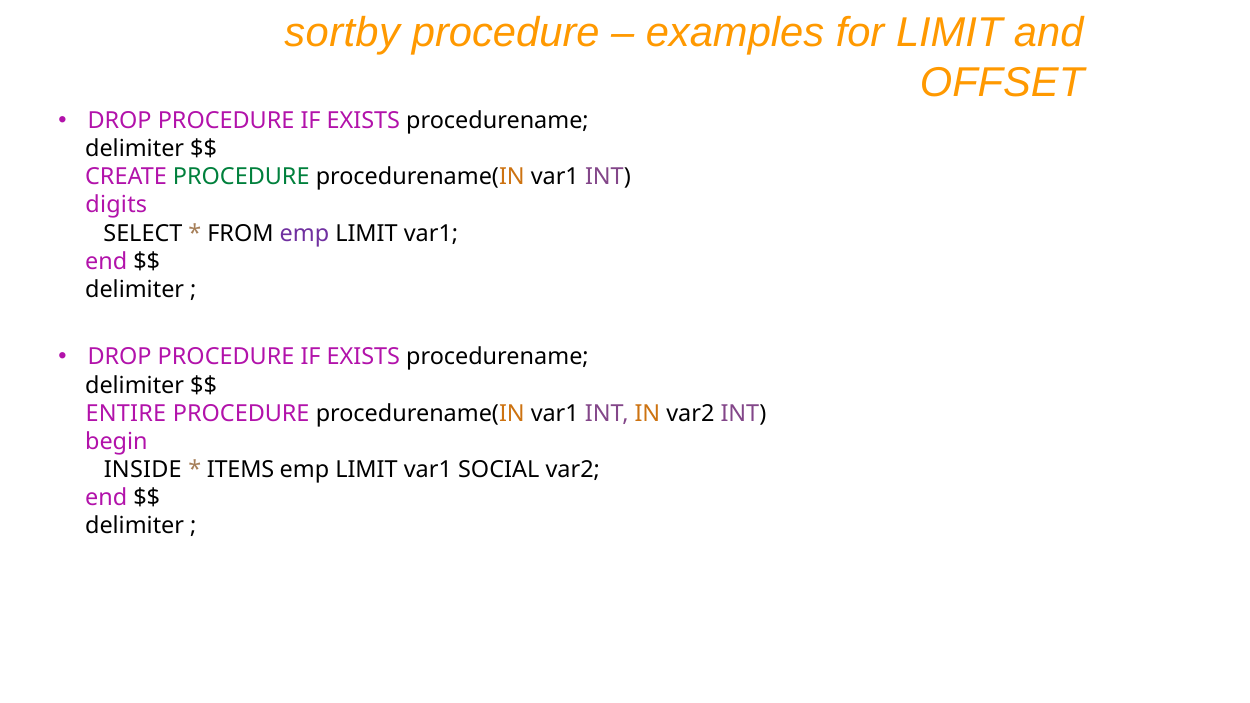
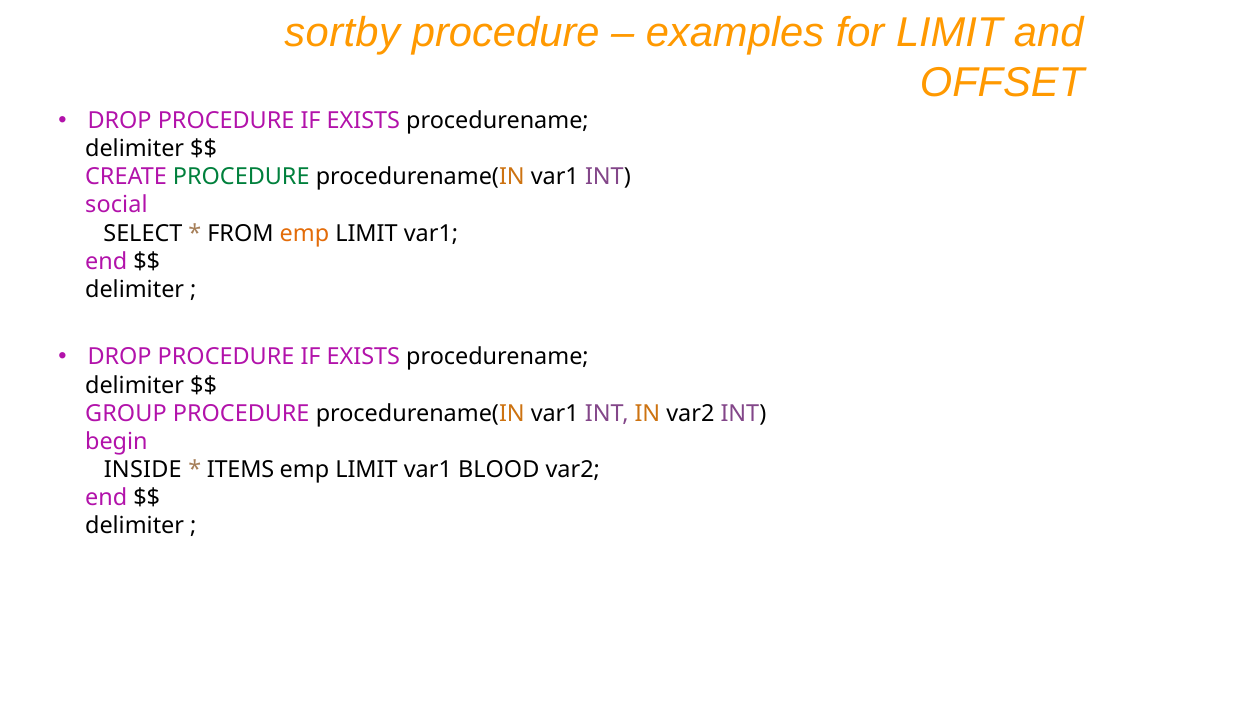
digits: digits -> social (116, 205)
emp colour: purple -> orange (304, 233)
ENTIRE: ENTIRE -> GROUP (126, 414)
SOCIAL: SOCIAL -> BLOOD (499, 470)
